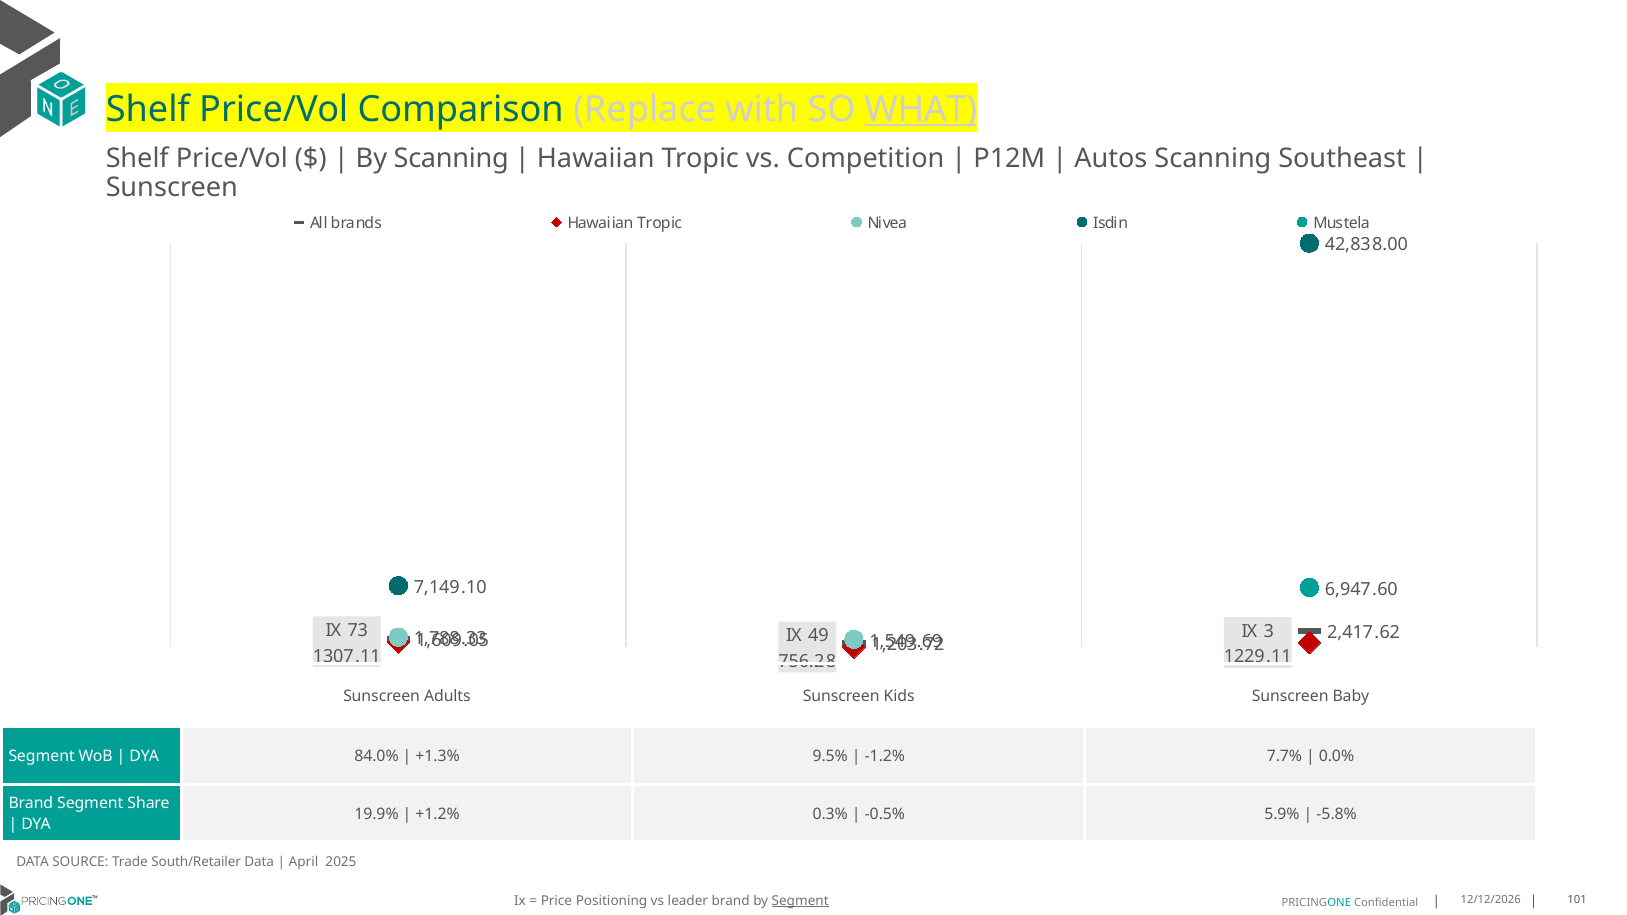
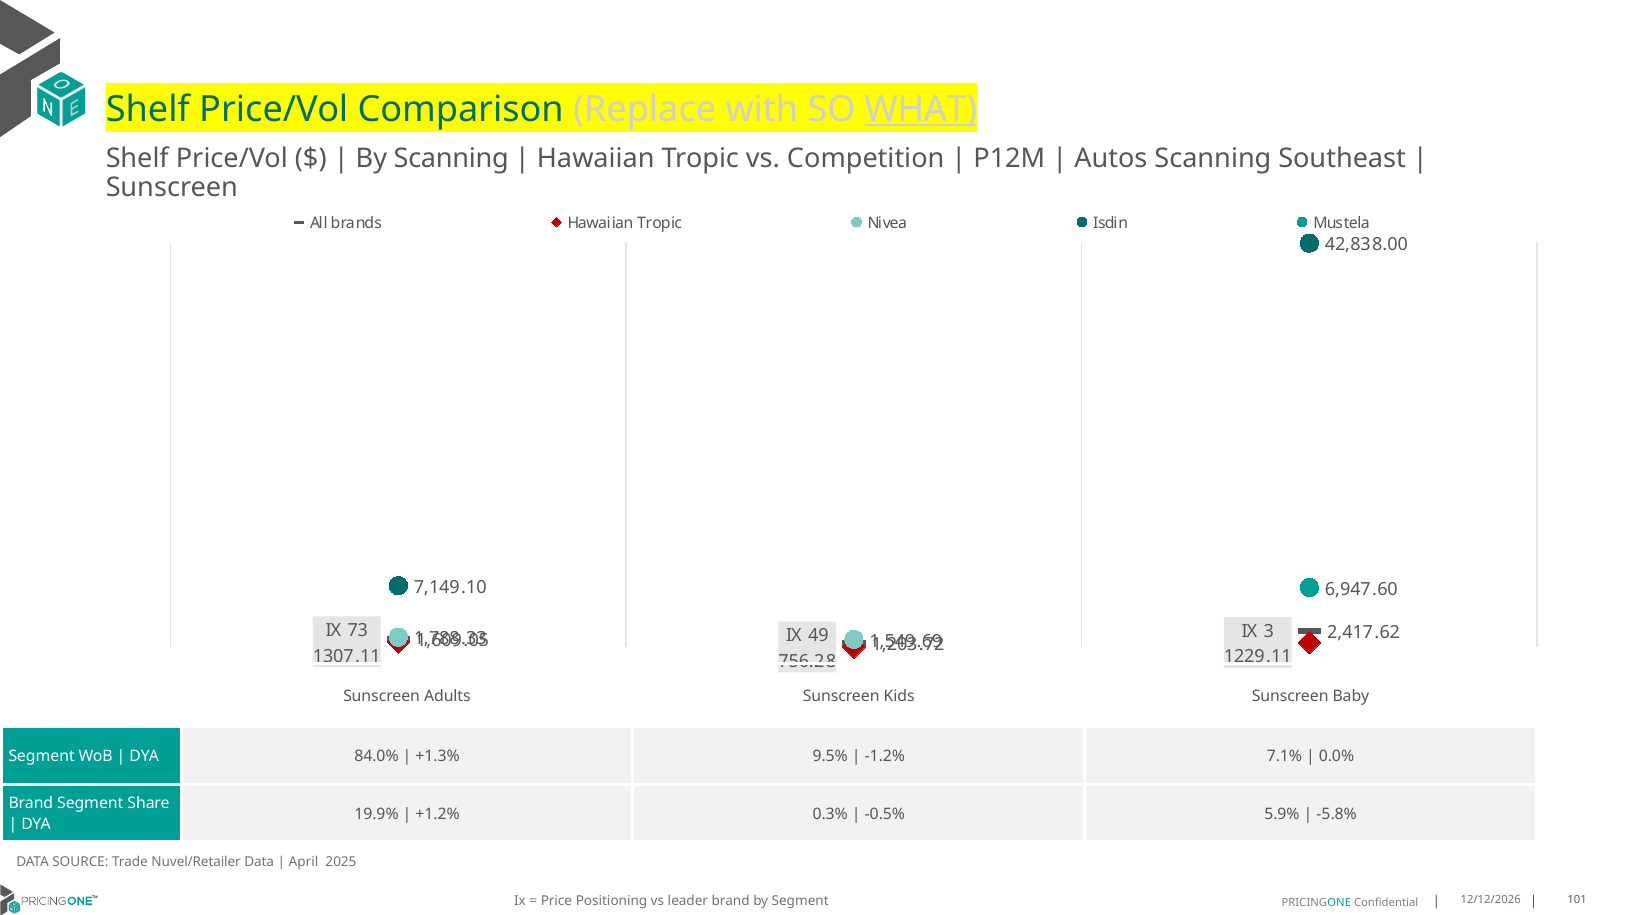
7.7%: 7.7% -> 7.1% (1284, 756)
South/Retailer: South/Retailer -> Nuvel/Retailer (196, 862)
Segment underline: present -> none (800, 901)
